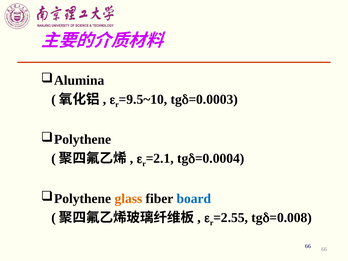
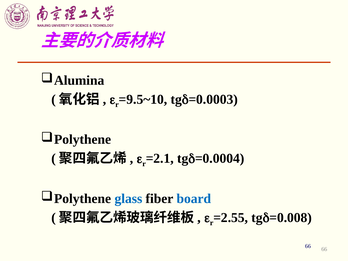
glass colour: orange -> blue (128, 199)
